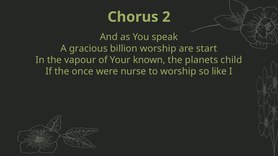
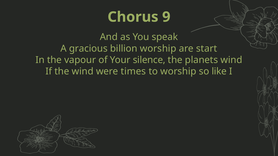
2: 2 -> 9 (166, 17)
known: known -> silence (149, 60)
planets child: child -> wind (231, 60)
the once: once -> wind (83, 72)
nurse: nurse -> times (133, 72)
